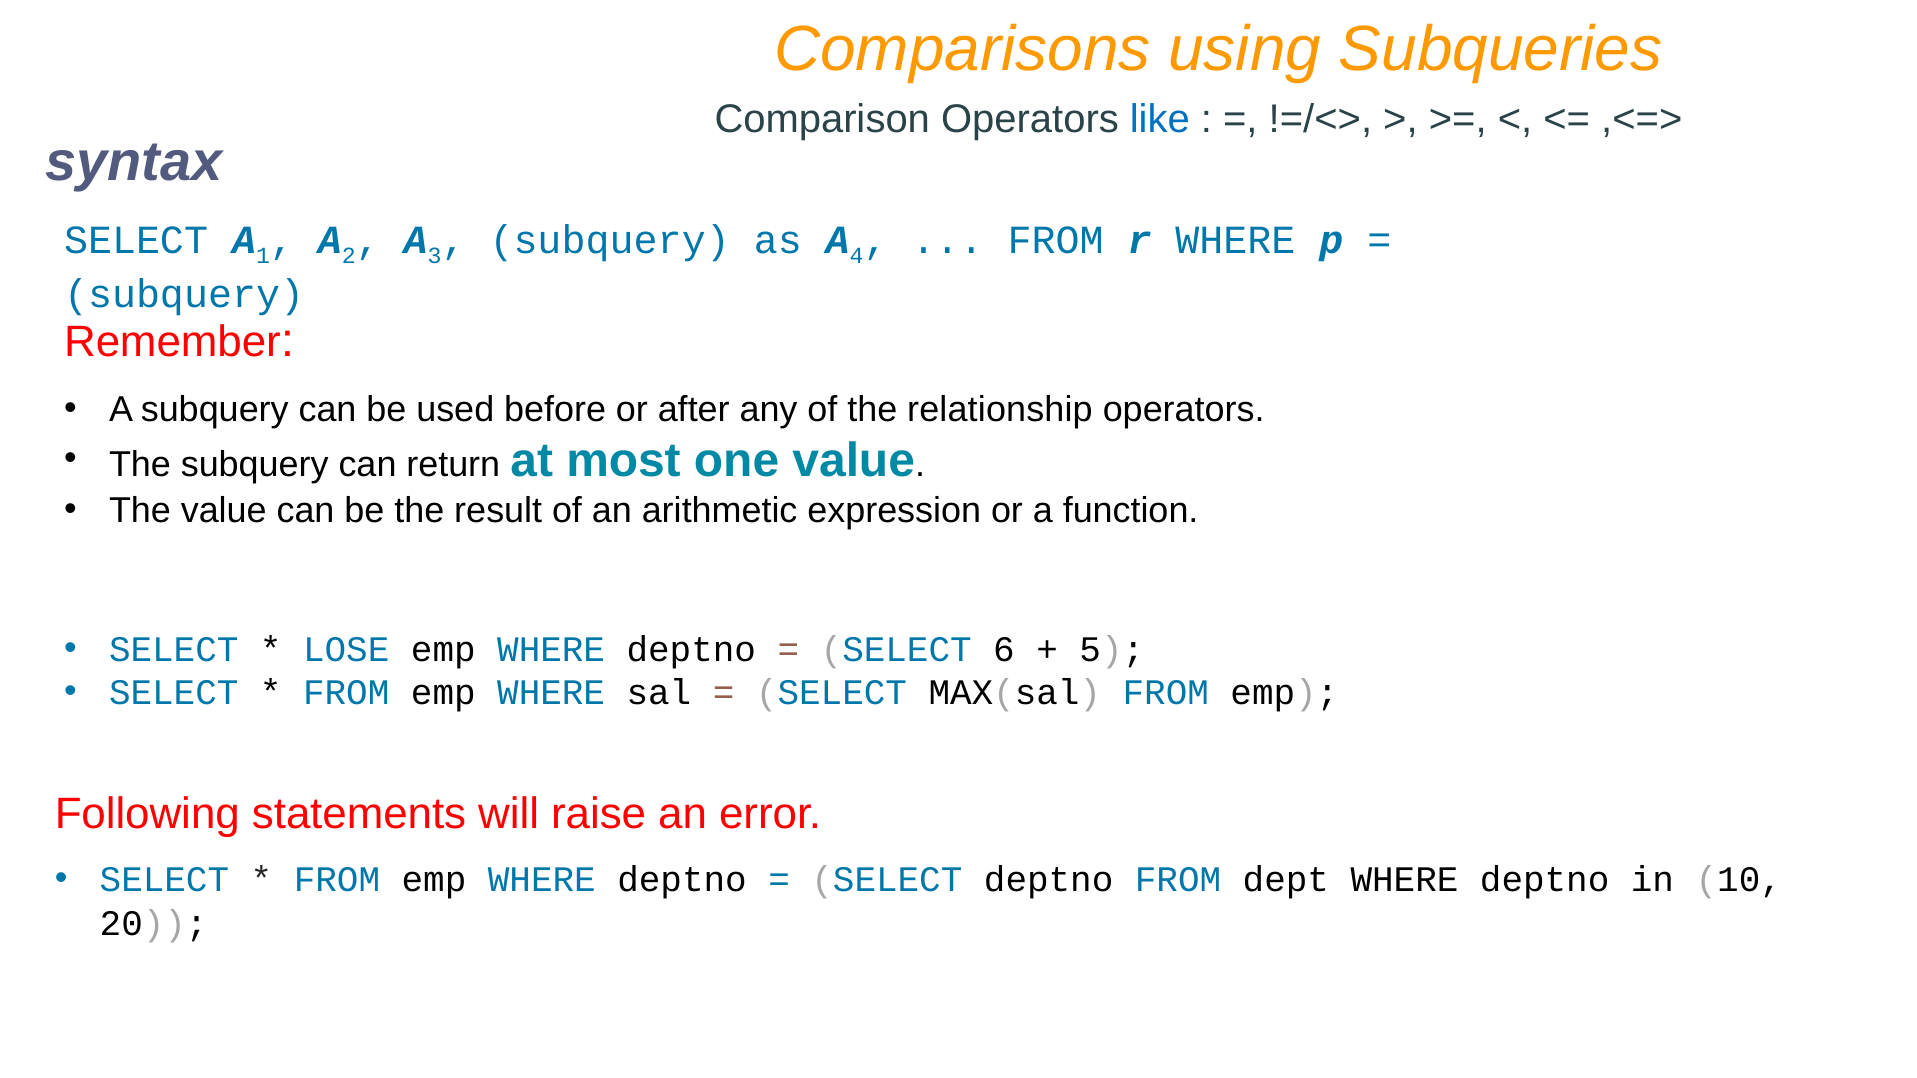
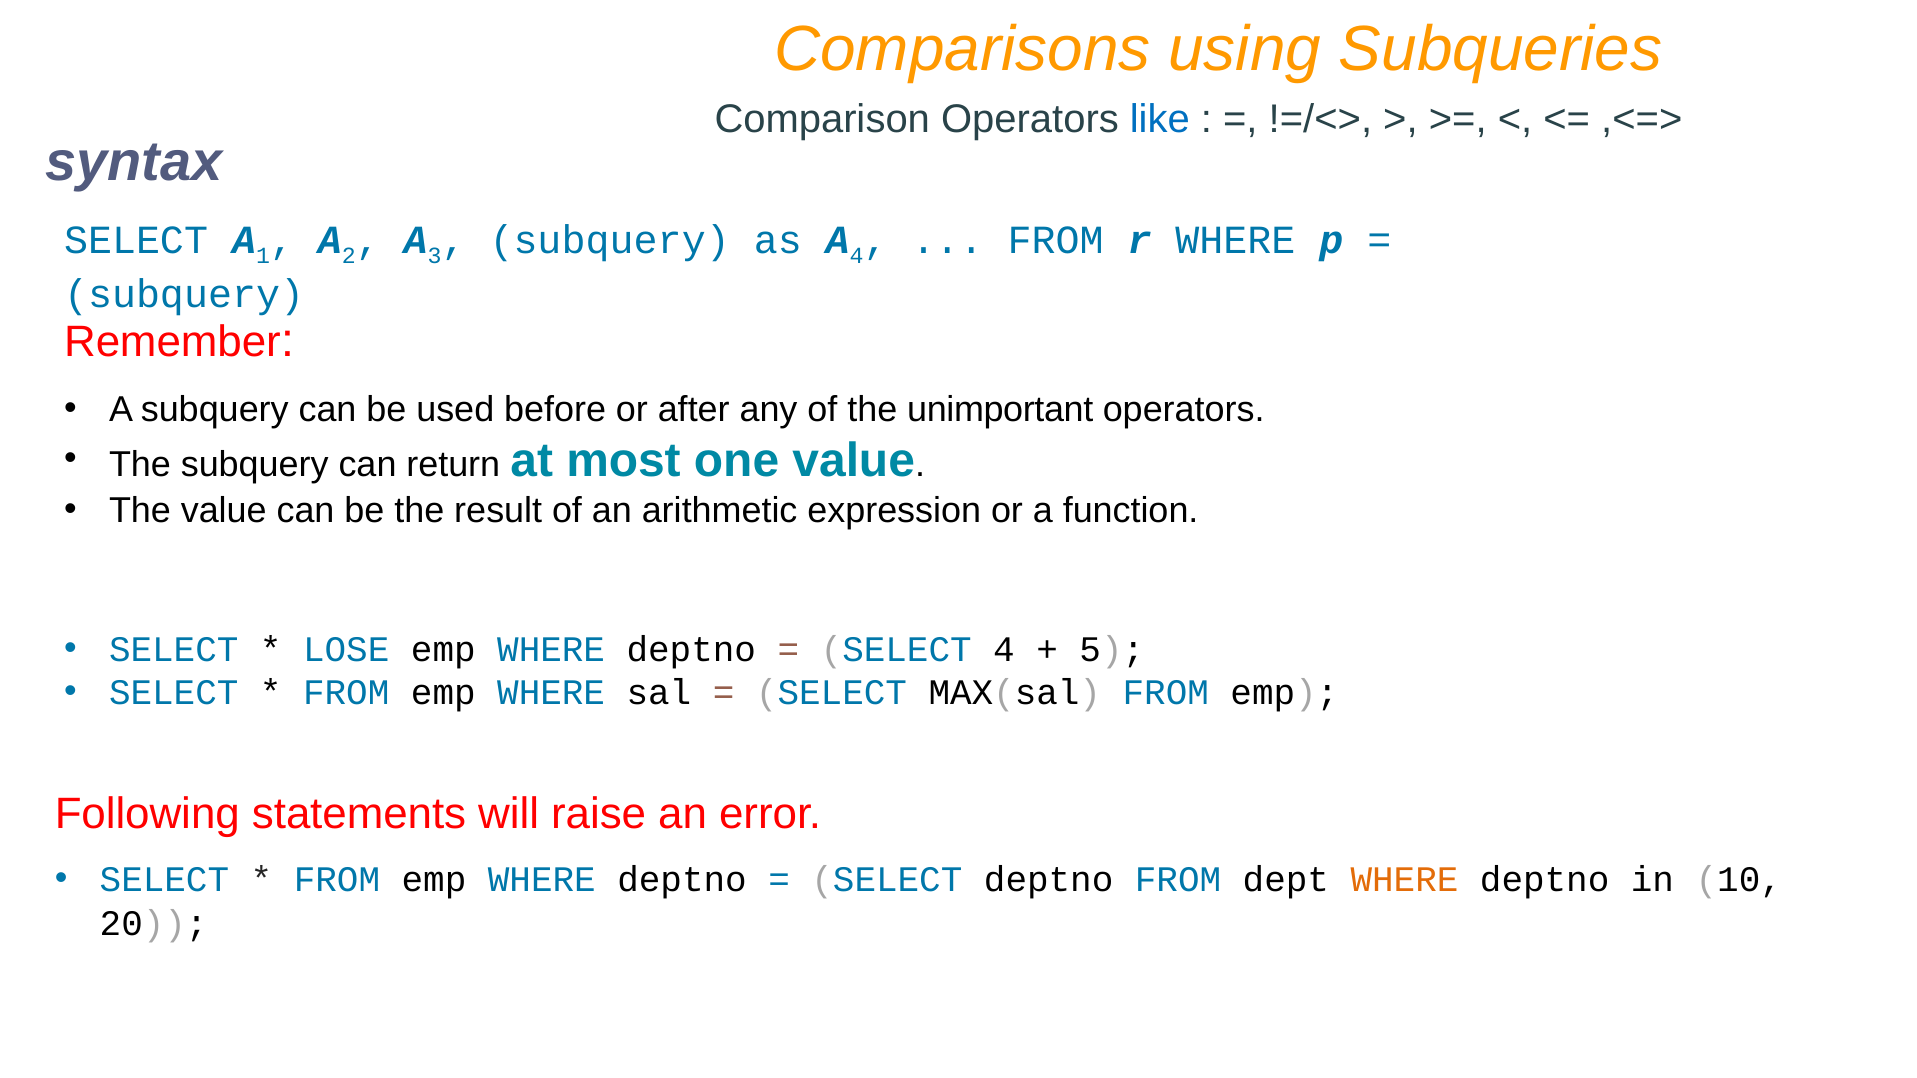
relationship: relationship -> unimportant (1000, 410)
SELECT 6: 6 -> 4 (1004, 650)
WHERE colour: black -> orange (1404, 880)
